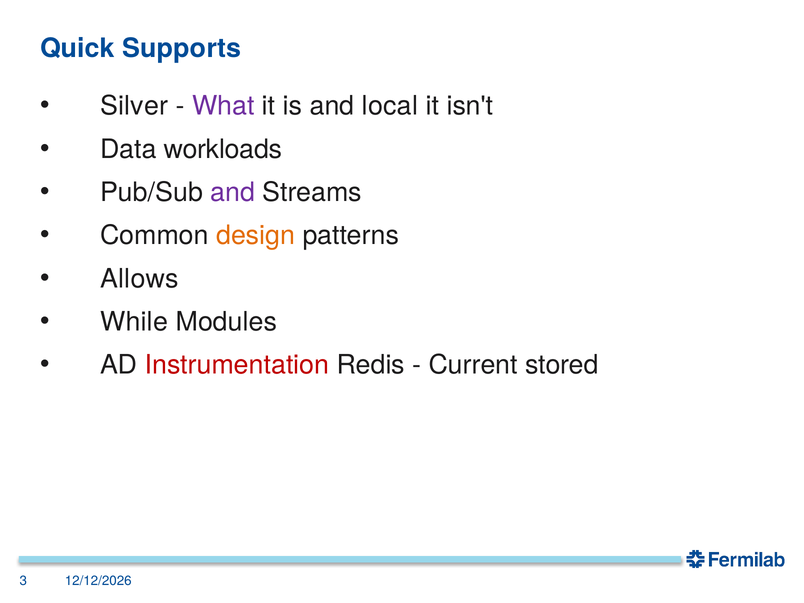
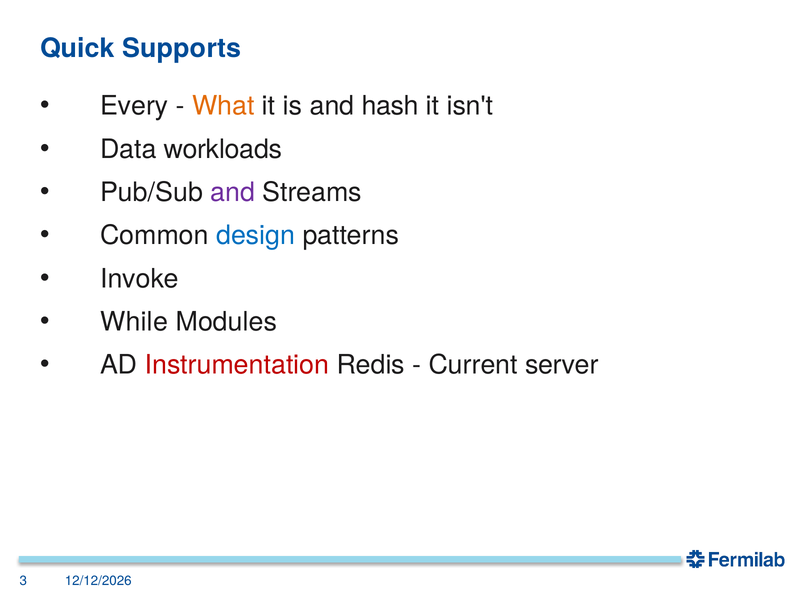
Silver: Silver -> Every (134, 106)
What colour: purple -> orange (223, 106)
local: local -> hash (390, 106)
design colour: orange -> blue (256, 236)
Allows: Allows -> Invoke (139, 279)
stored: stored -> server (562, 365)
